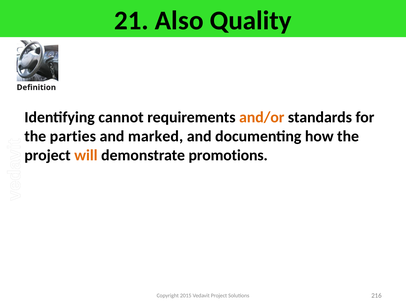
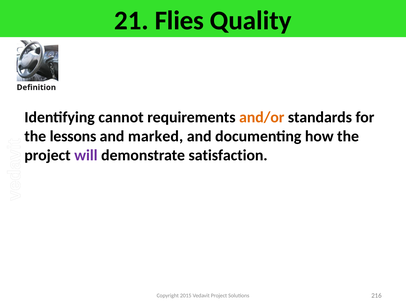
Also: Also -> Flies (179, 20)
parties: parties -> lessons (73, 136)
will colour: orange -> purple (86, 155)
promotions: promotions -> satisfaction (228, 155)
